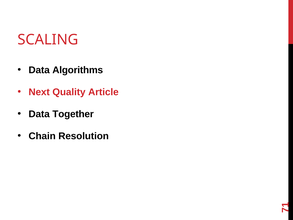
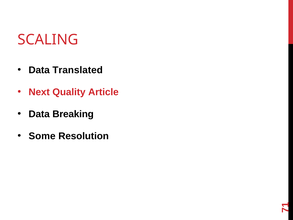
Algorithms: Algorithms -> Translated (78, 70)
Together: Together -> Breaking (73, 114)
Chain: Chain -> Some (42, 136)
